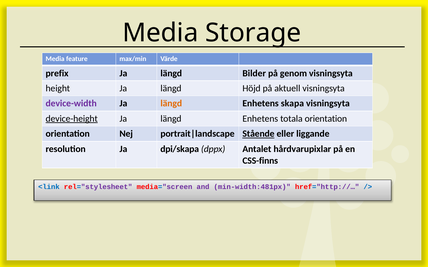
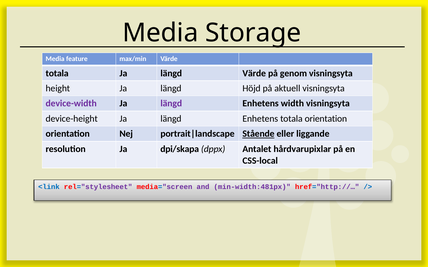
prefix: prefix -> totala (57, 73)
längd Bilder: Bilder -> Värde (254, 73)
längd colour: orange -> purple (171, 104)
skapa: skapa -> width (292, 104)
device-height underline: present -> none (72, 119)
CSS-finns: CSS-finns -> CSS-local (260, 161)
